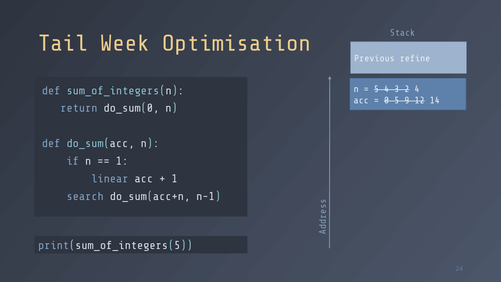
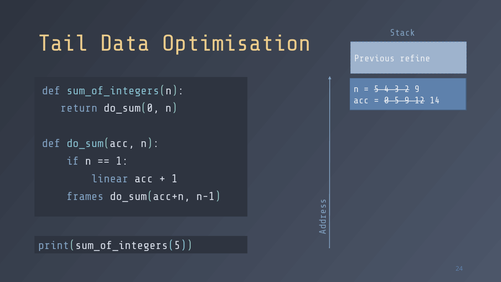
Week: Week -> Data (125, 43)
4: 4 -> 9 (417, 89)
search: search -> frames (85, 196)
